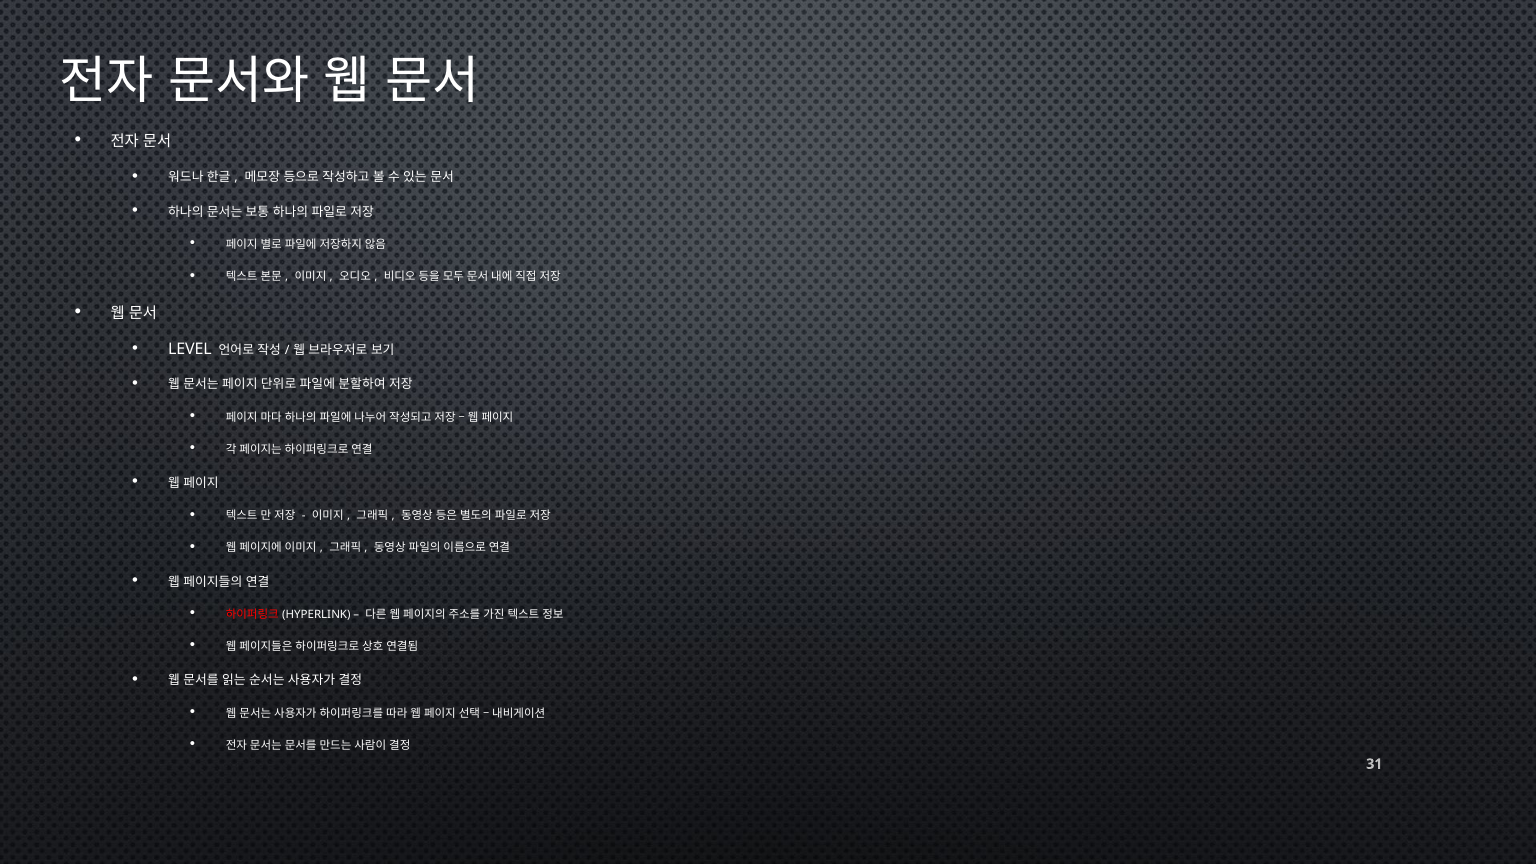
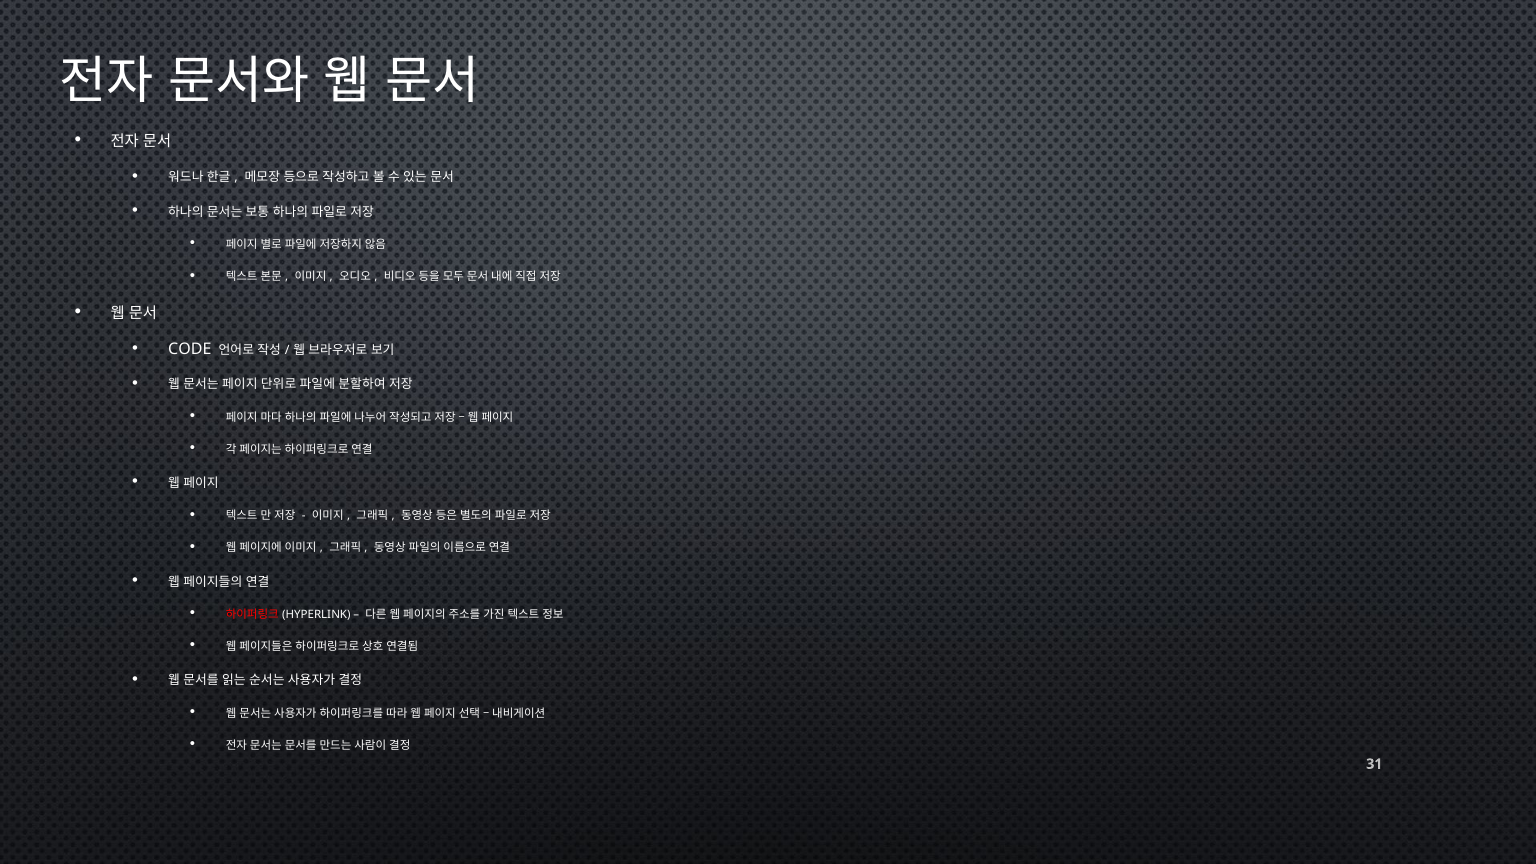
LEVEL: LEVEL -> CODE (190, 349)
